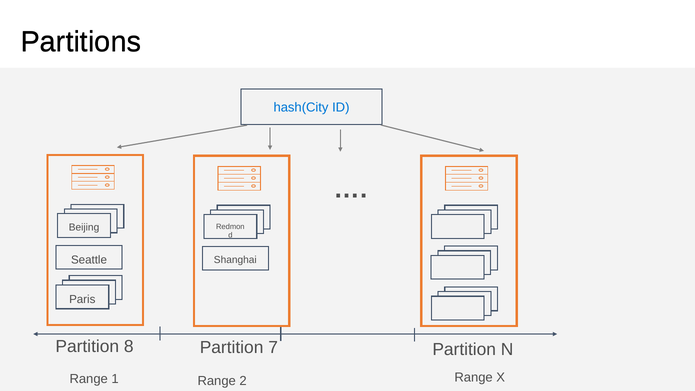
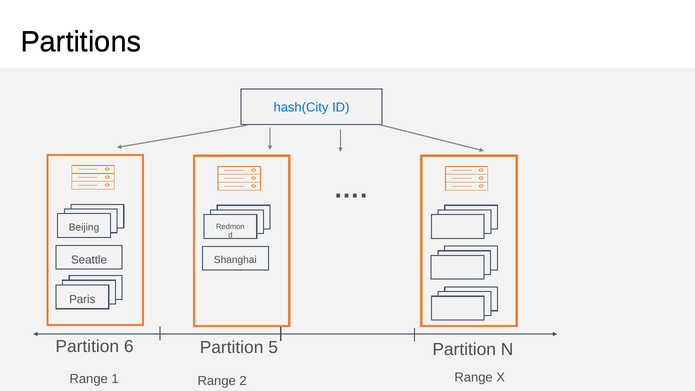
8: 8 -> 6 (129, 347)
7: 7 -> 5 (273, 347)
